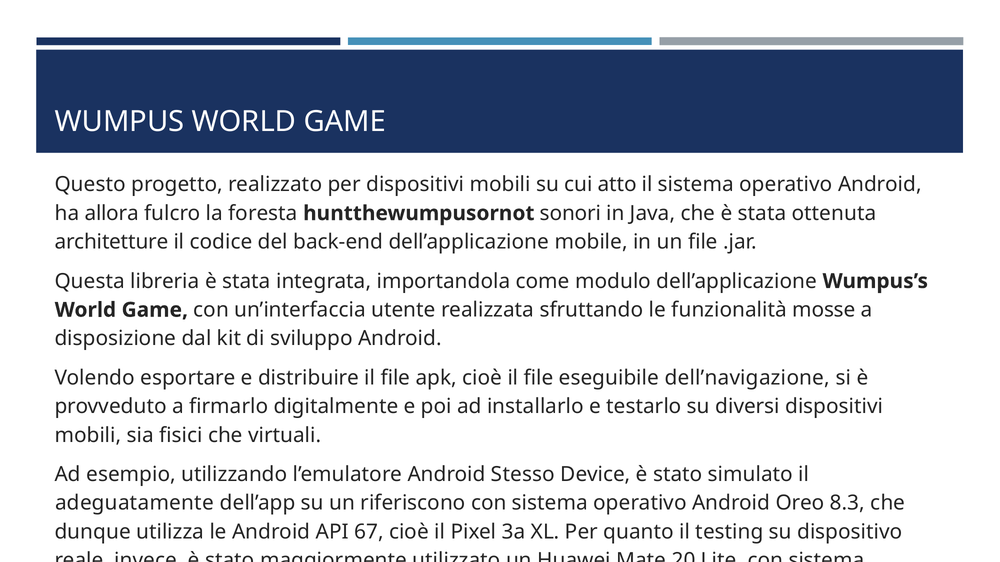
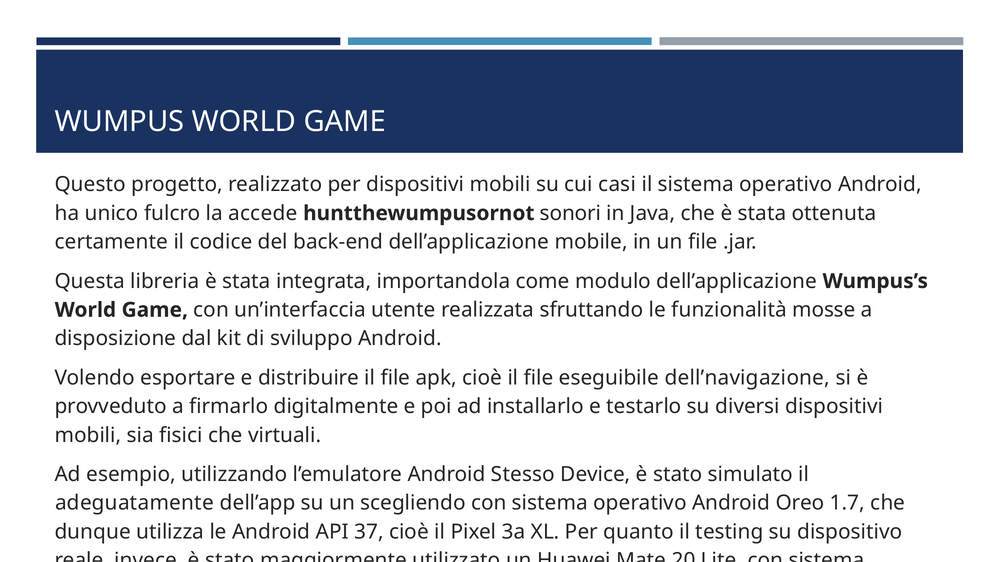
atto: atto -> casi (617, 185)
allora: allora -> unico (112, 213)
foresta: foresta -> accede (263, 213)
architetture: architetture -> certamente (111, 242)
riferiscono: riferiscono -> scegliendo (413, 504)
8.3: 8.3 -> 1.7 (847, 504)
67: 67 -> 37 (369, 532)
